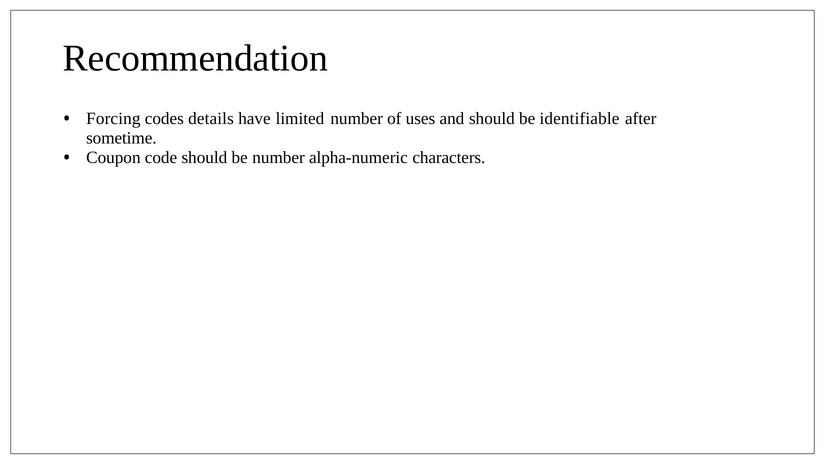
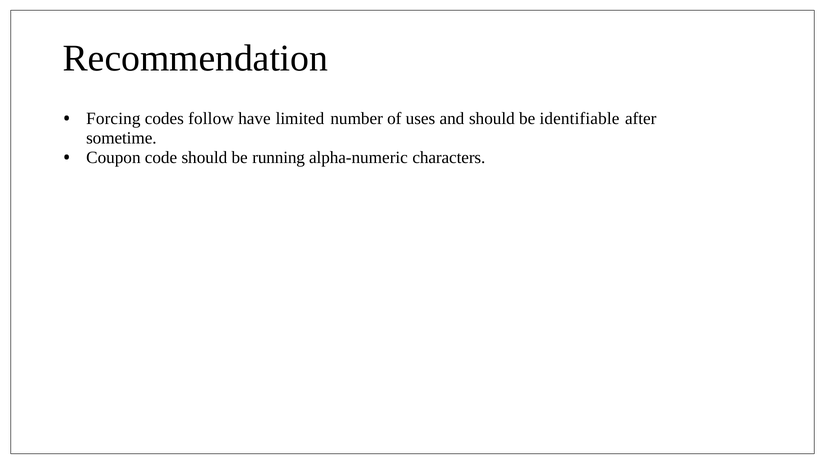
details: details -> follow (211, 119)
be number: number -> running (279, 158)
